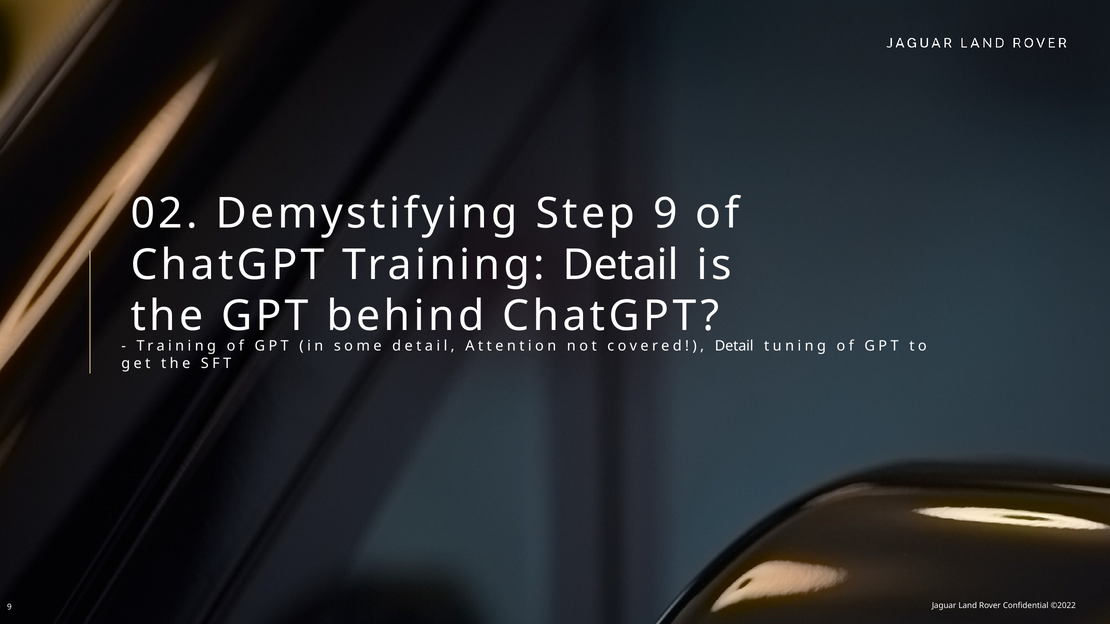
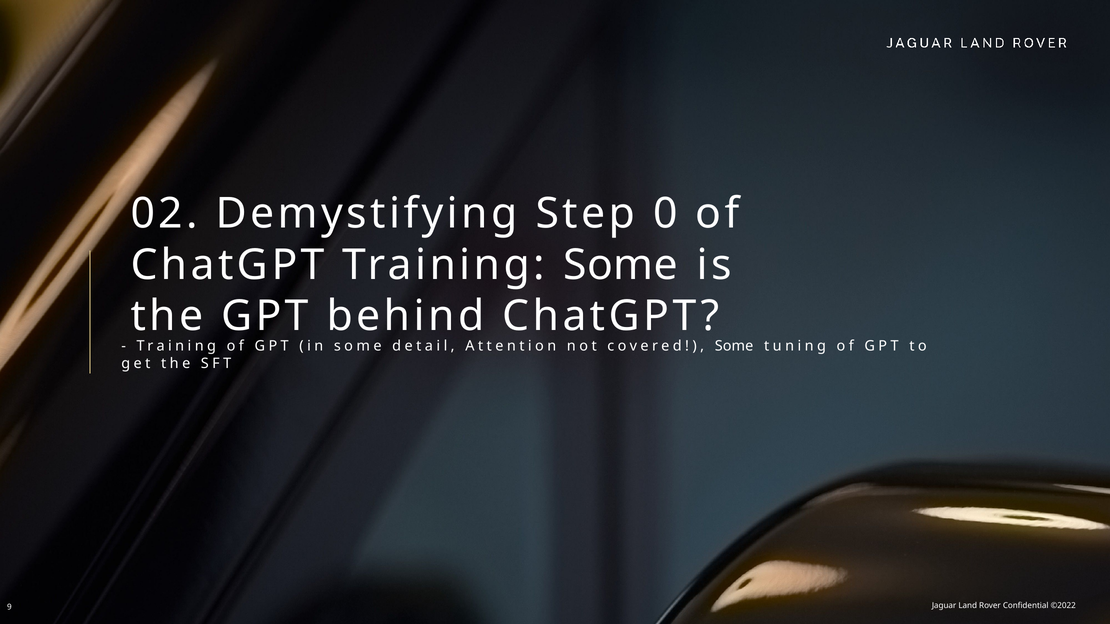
Step 9: 9 -> 0 (665, 214)
Training Detail: Detail -> Some (621, 265)
Detail: Detail -> Some (734, 346)
